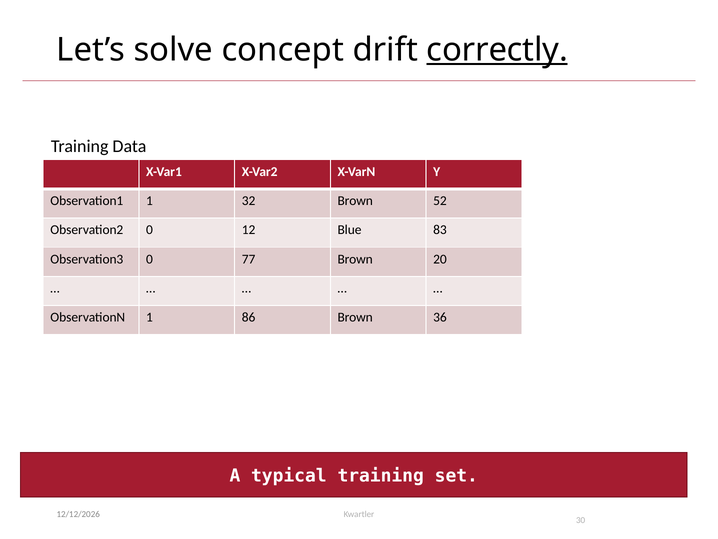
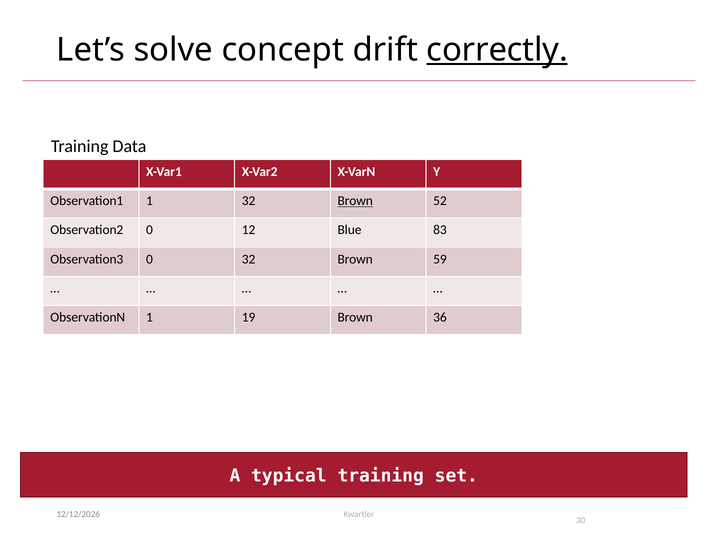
Brown underline: none -> present (355, 201)
0 77: 77 -> 32 (249, 259)
20: 20 -> 59 (440, 259)
86: 86 -> 19 (249, 317)
